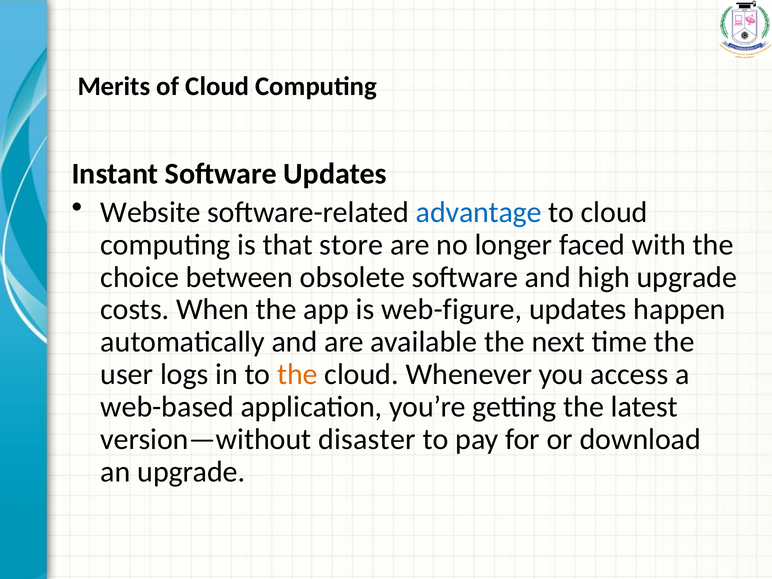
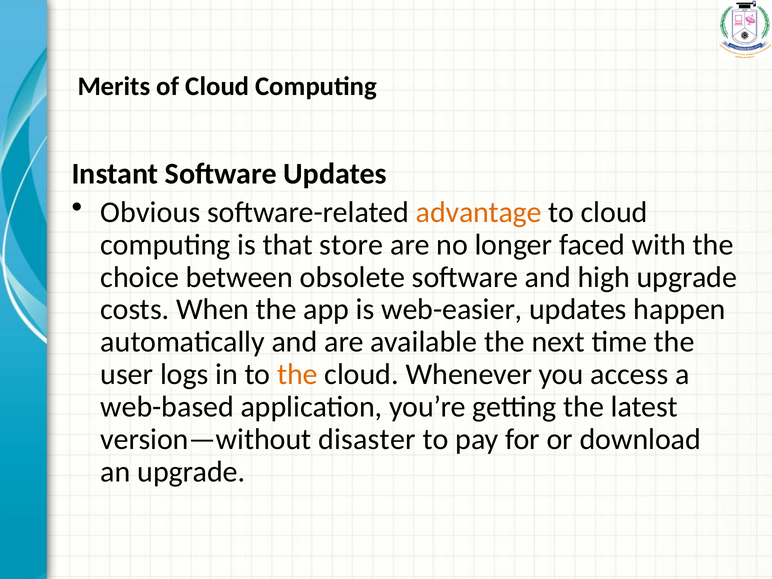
Website: Website -> Obvious (150, 212)
advantage colour: blue -> orange (479, 212)
web-figure: web-figure -> web-easier (452, 310)
